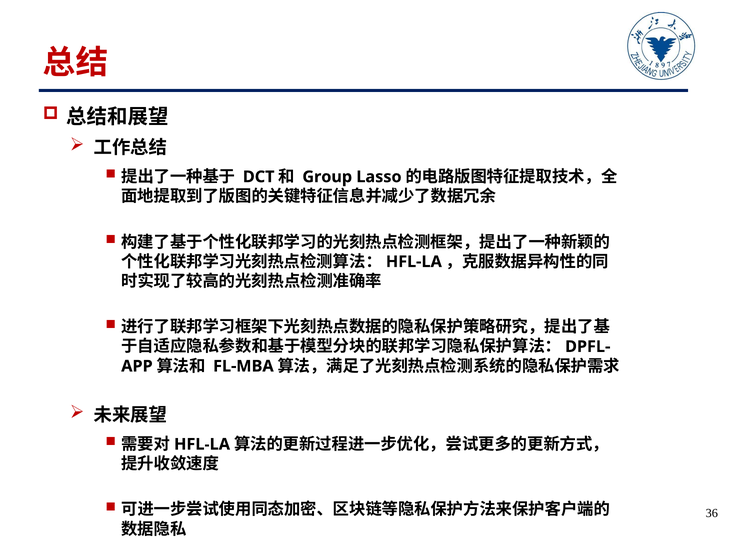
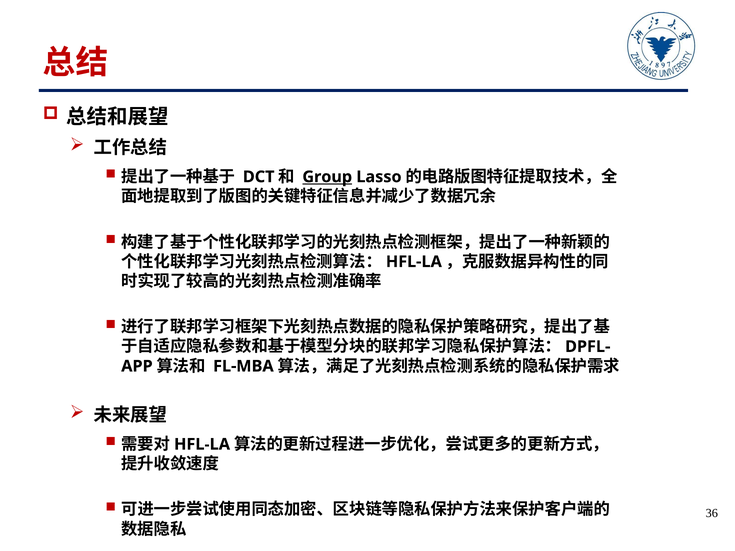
Group underline: none -> present (327, 177)
